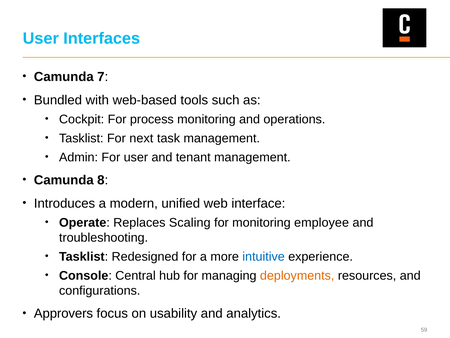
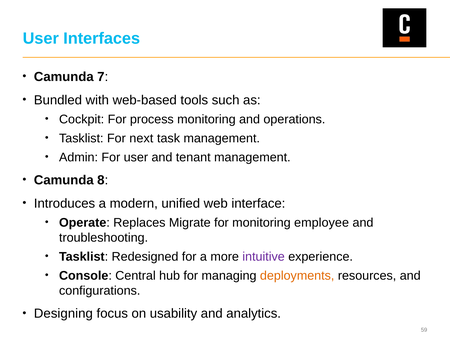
Scaling: Scaling -> Migrate (190, 222)
intuitive colour: blue -> purple (264, 256)
Approvers: Approvers -> Designing (63, 313)
